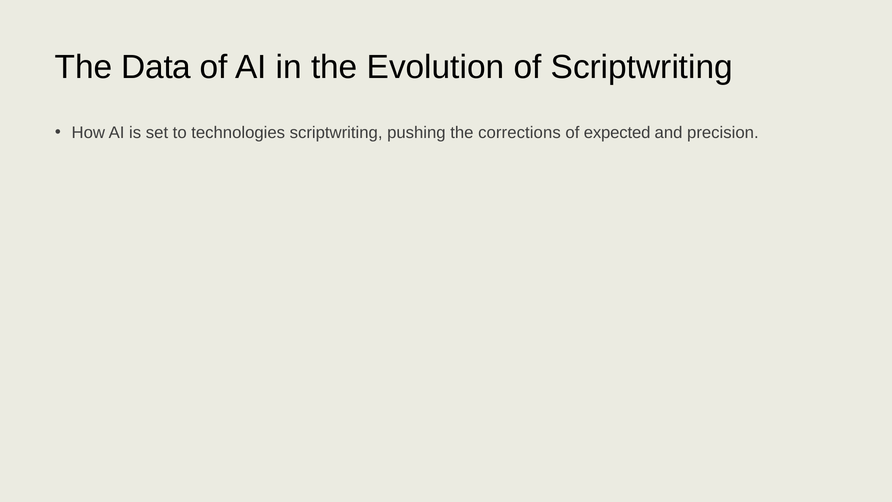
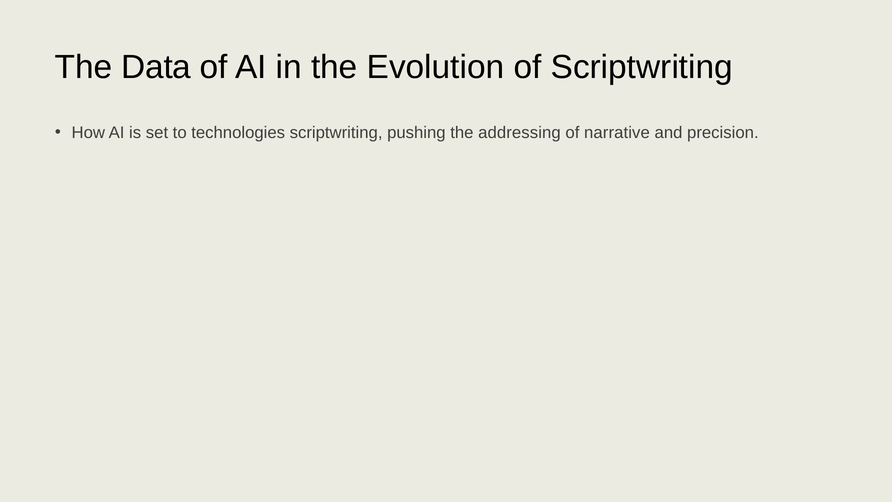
corrections: corrections -> addressing (519, 132)
expected: expected -> narrative (617, 132)
